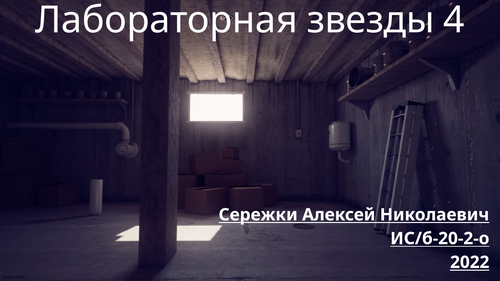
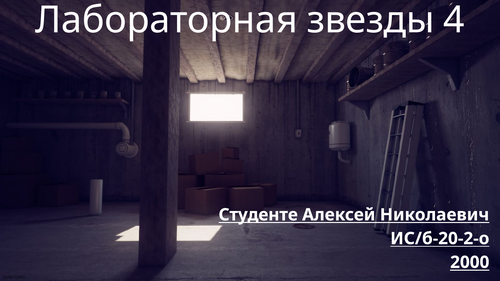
Сережки: Сережки -> Студенте (258, 215)
2022: 2022 -> 2000 (470, 262)
